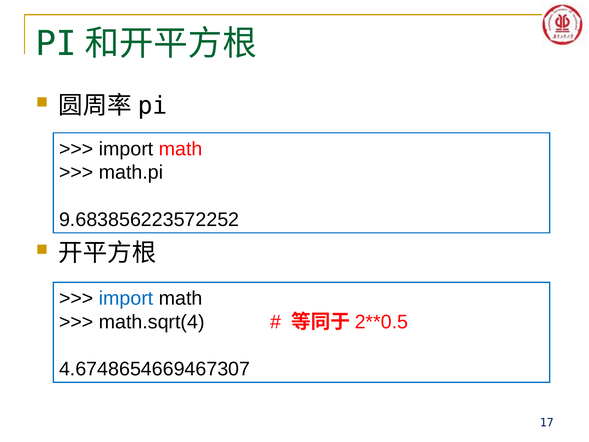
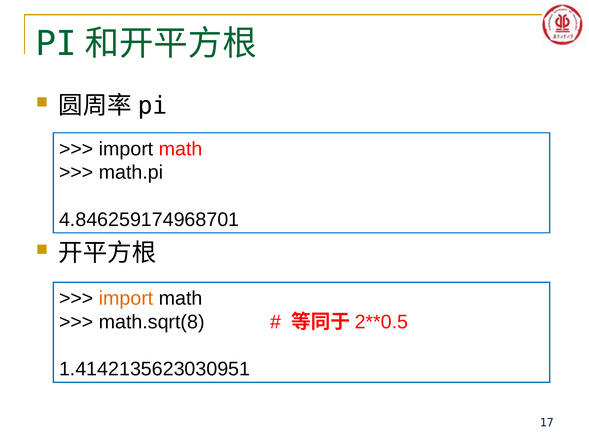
9.683856223572252: 9.683856223572252 -> 4.846259174968701 (149, 219)
import colour: blue -> orange (126, 298)
math.sqrt(4: math.sqrt(4 -> math.sqrt(8 (152, 322)
4.6748654669467307: 4.6748654669467307 -> 1.4142135623030951 (155, 369)
